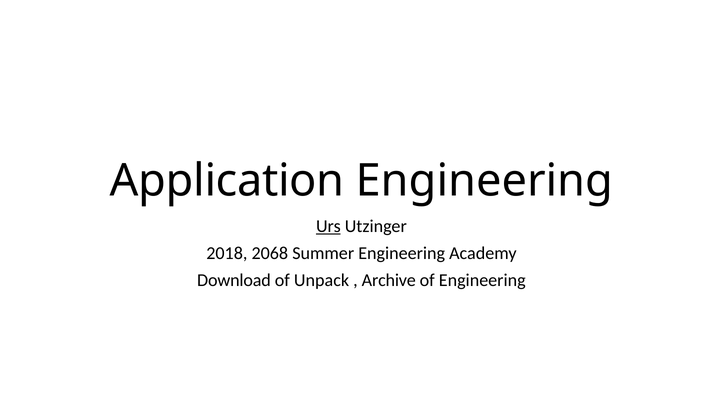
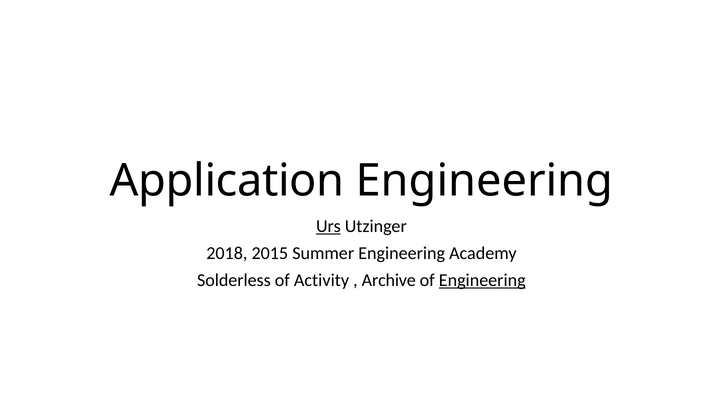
2068: 2068 -> 2015 (270, 253)
Download: Download -> Solderless (234, 280)
Unpack: Unpack -> Activity (322, 280)
Engineering underline: none -> present (482, 280)
